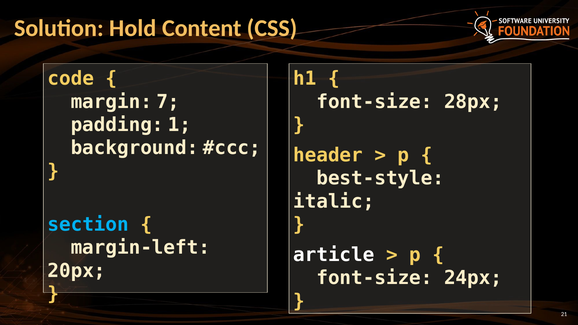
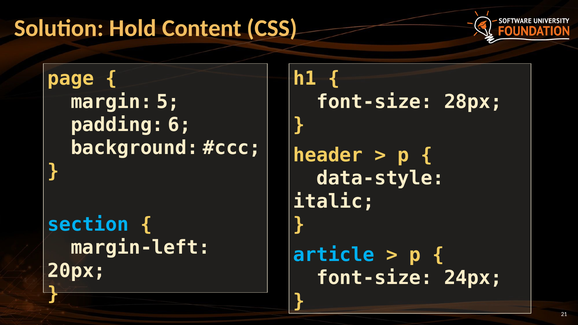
code: code -> page (71, 79)
7: 7 -> 5 (168, 102)
1: 1 -> 6 (180, 125)
best-style: best-style -> data-style (380, 178)
article colour: white -> light blue (334, 255)
